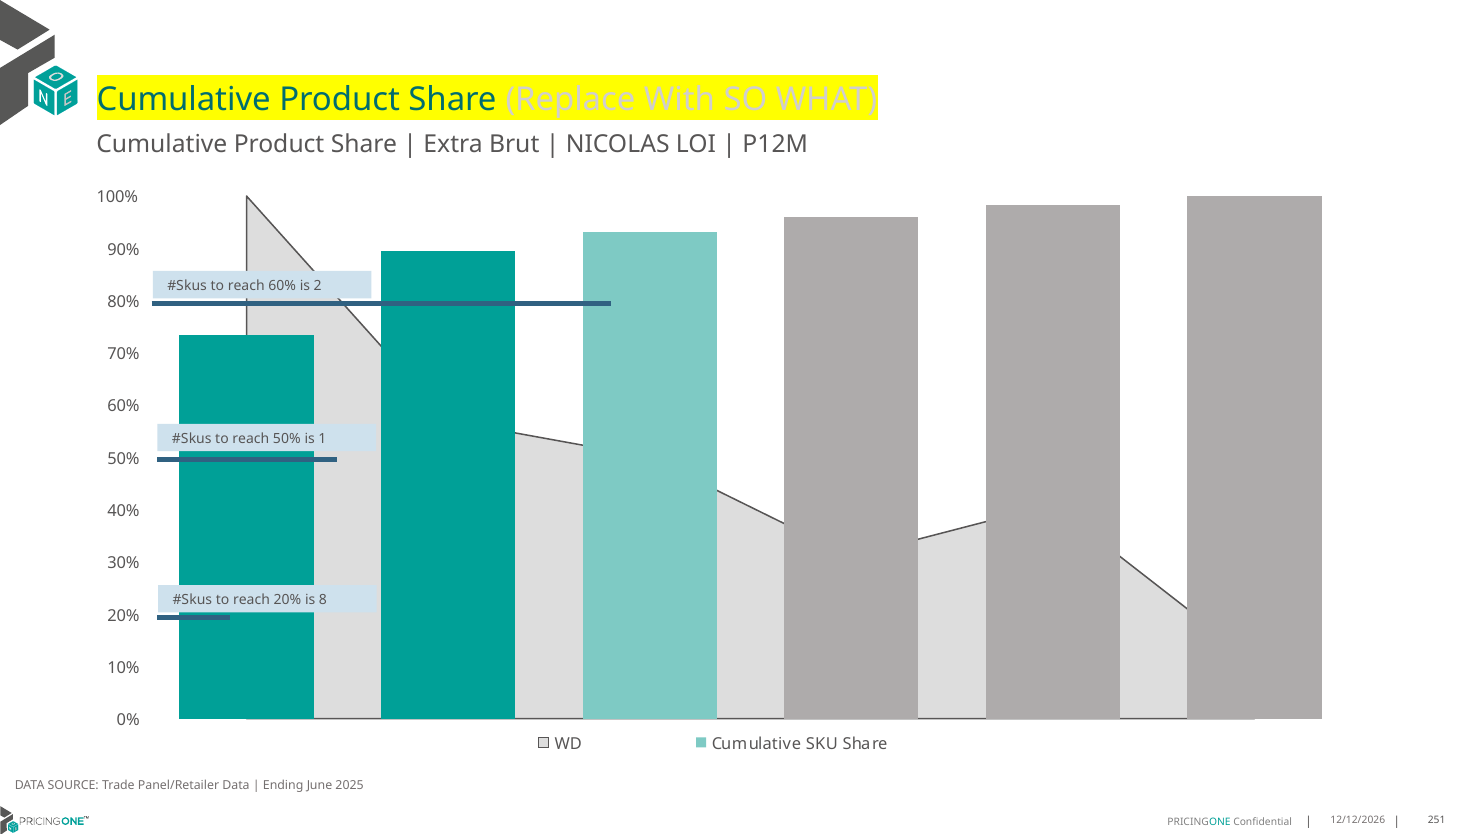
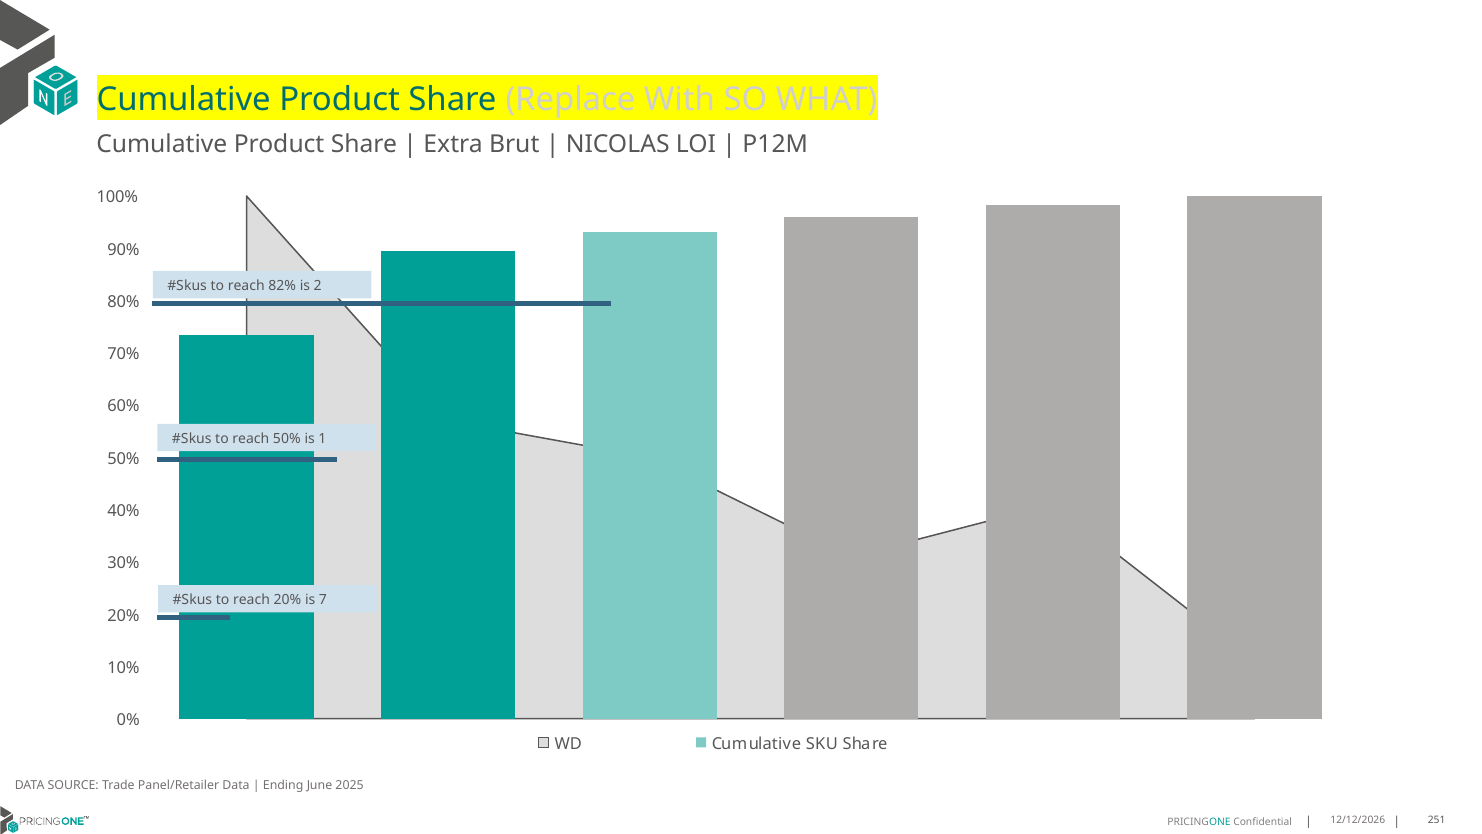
reach 60%: 60% -> 82% (282, 285)
8: 8 -> 7 (323, 599)
